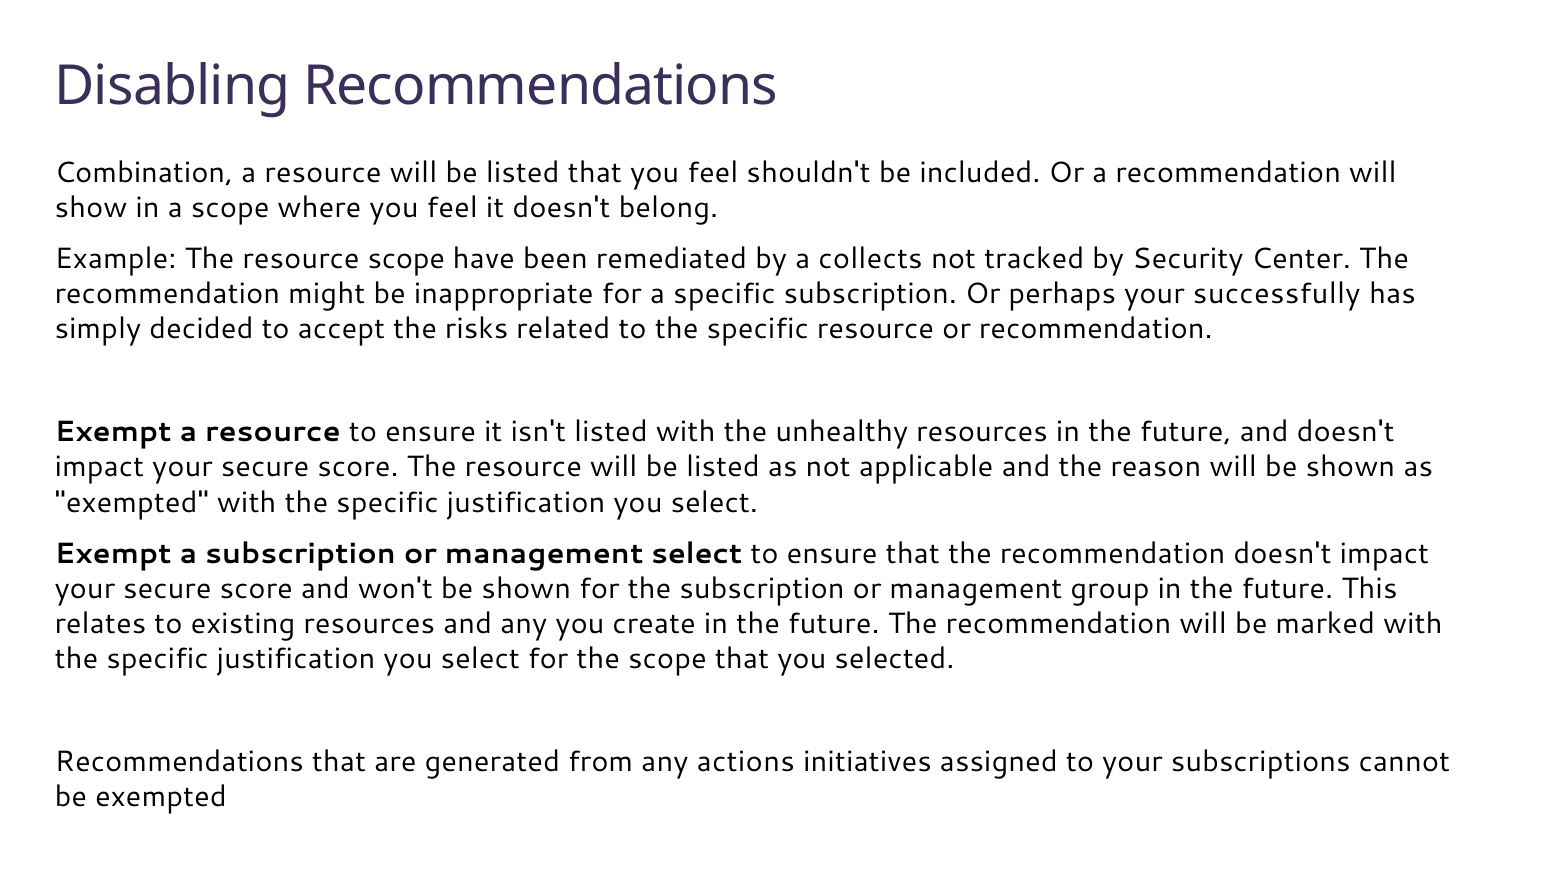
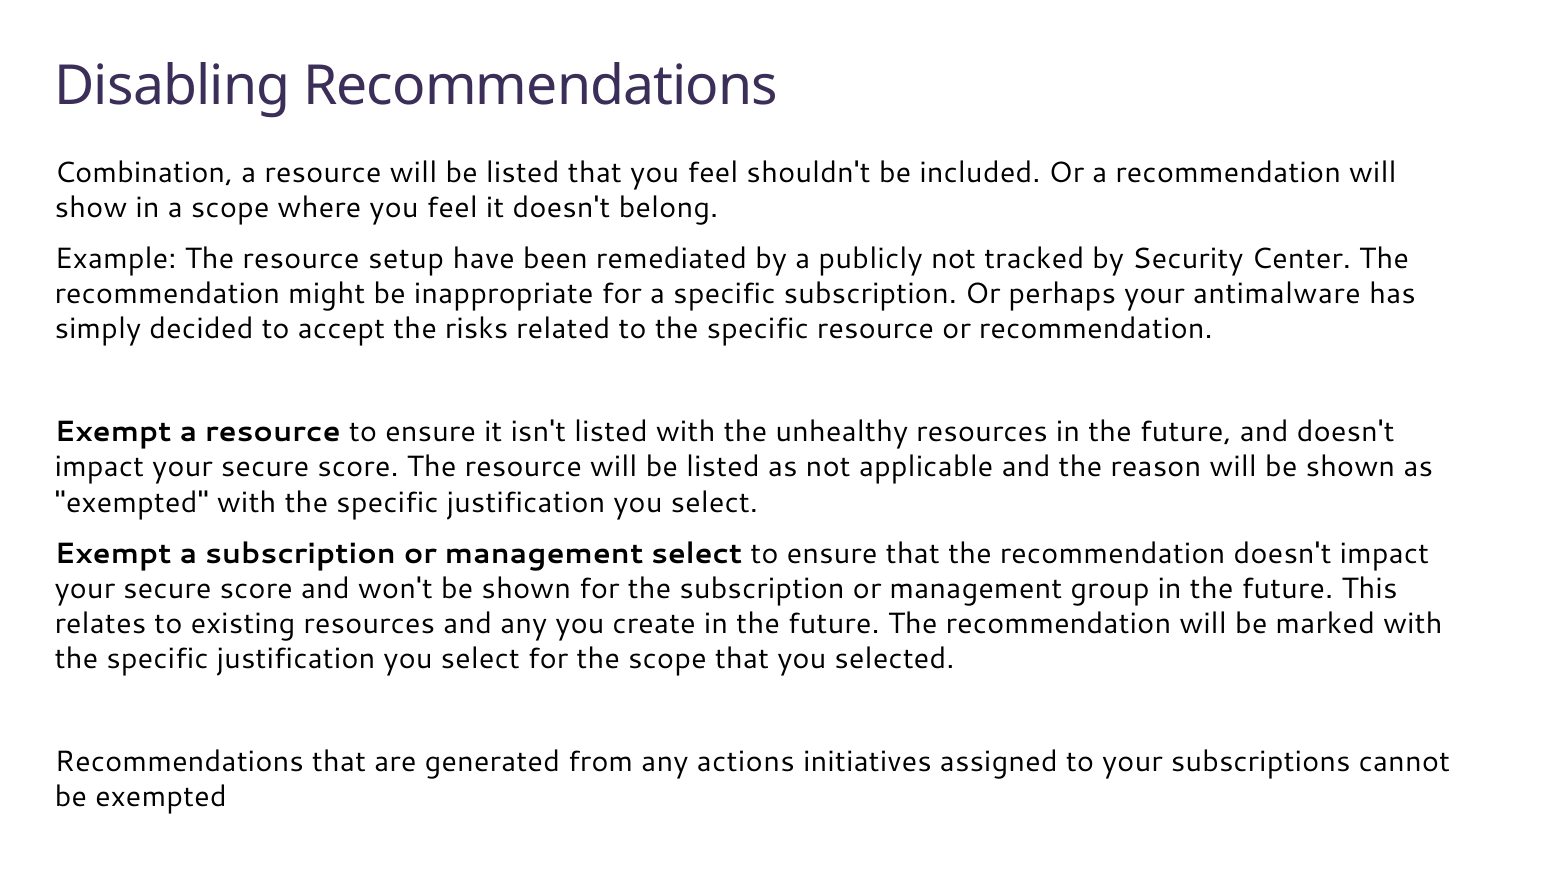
resource scope: scope -> setup (406, 259)
collects: collects -> publicly (871, 259)
successfully: successfully -> antimalware (1277, 294)
